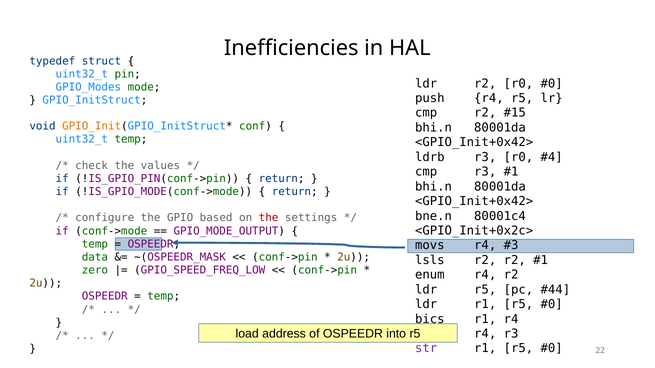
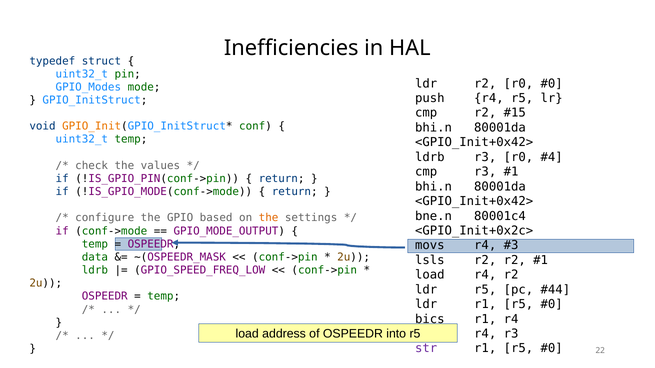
the colour: red -> orange (269, 218)
zero: zero -> ldrb (95, 270)
enum: enum -> load (430, 275)
